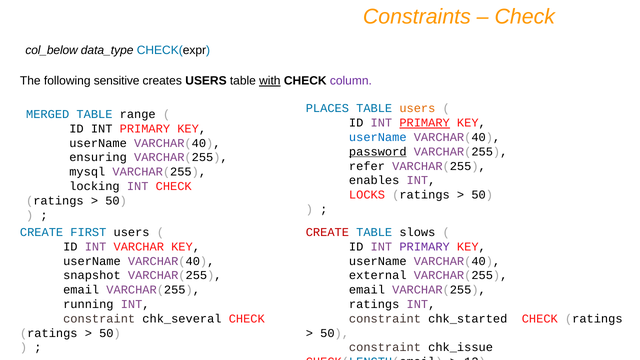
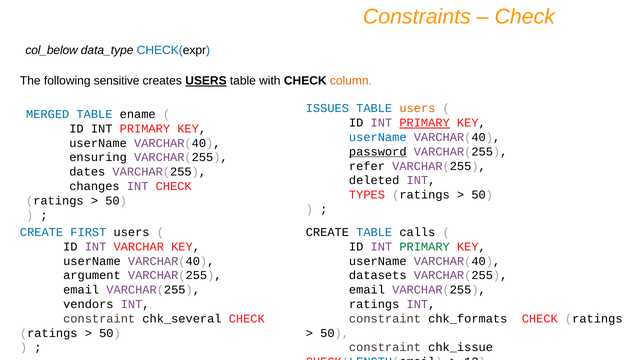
USERS underline: none -> present (206, 81)
with underline: present -> none (270, 81)
column colour: purple -> orange (351, 81)
PLACES: PLACES -> ISSUES (327, 108)
range: range -> ename (138, 114)
mysql: mysql -> dates (87, 172)
enables: enables -> deleted (374, 180)
locking: locking -> changes (94, 186)
LOCKS: LOCKS -> TYPES (367, 195)
CREATE colour: red -> black (327, 232)
slows: slows -> calls (417, 232)
PRIMARY colour: purple -> green (425, 247)
snapshot: snapshot -> argument (92, 276)
external: external -> datasets (378, 276)
running: running -> vendors (88, 304)
chk_started: chk_started -> chk_formats (468, 319)
